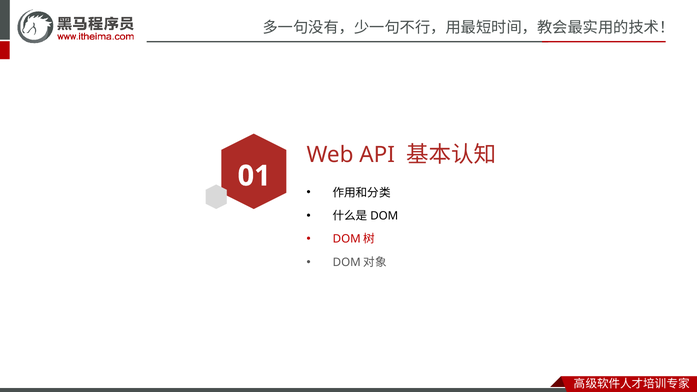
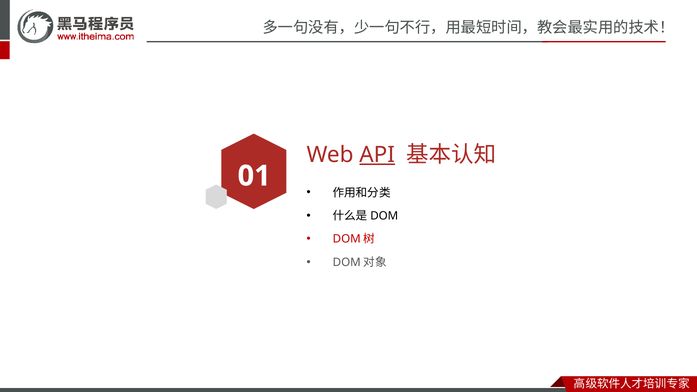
API underline: none -> present (377, 155)
